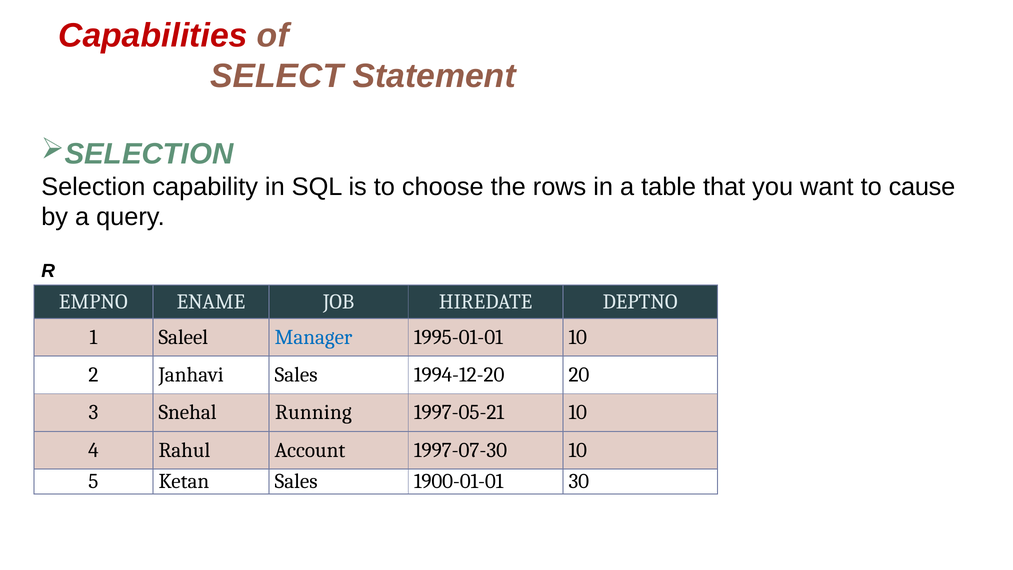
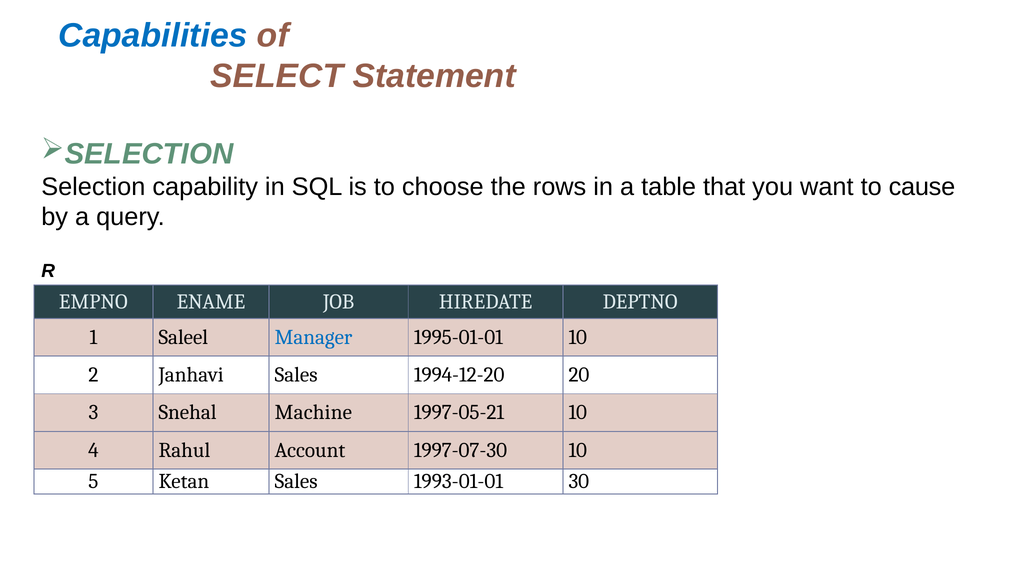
Capabilities colour: red -> blue (153, 35)
Running: Running -> Machine (313, 412)
1900-01-01: 1900-01-01 -> 1993-01-01 (459, 481)
